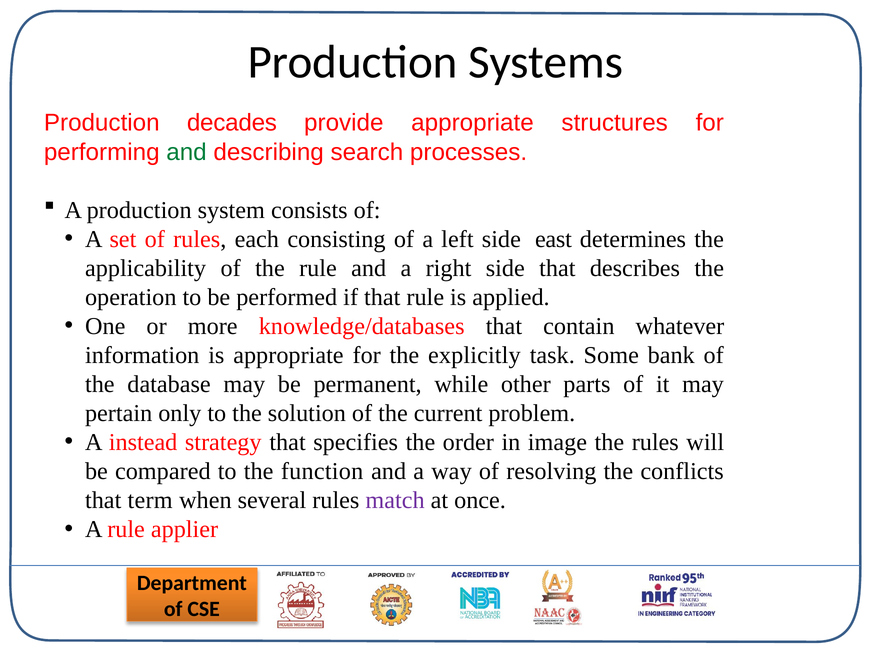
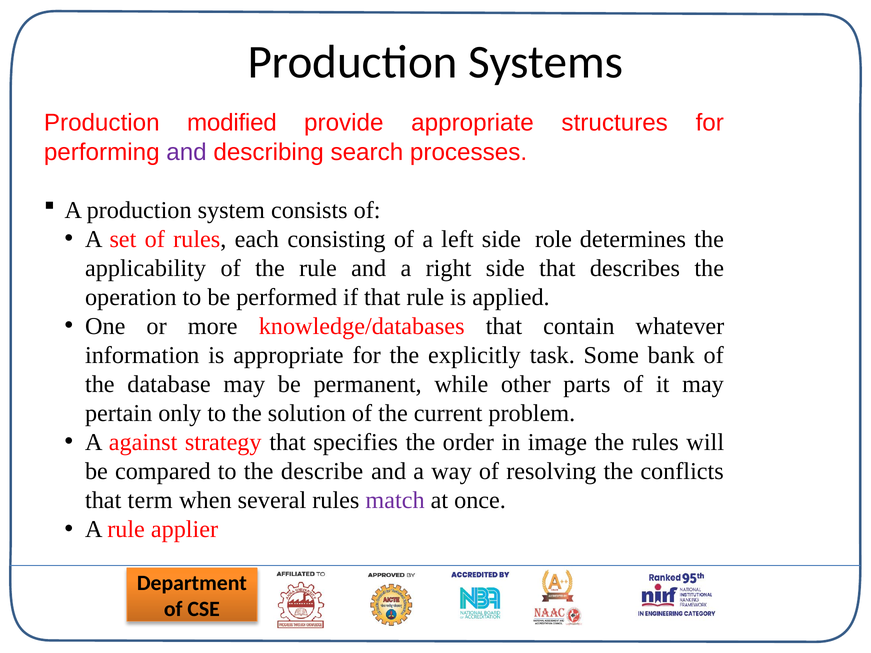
decades: decades -> modified (232, 123)
and colour: green -> purple (187, 152)
east: east -> role (553, 239)
instead: instead -> against (143, 443)
function: function -> describe (322, 472)
